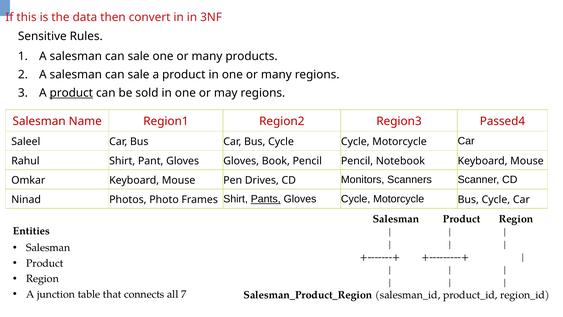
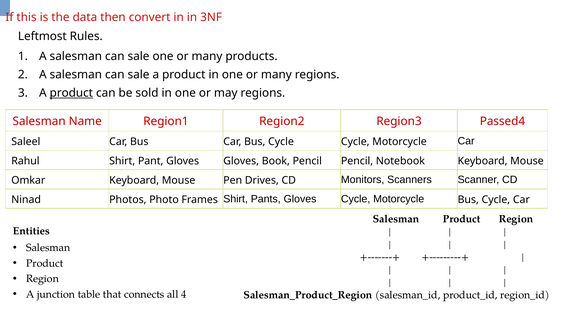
Sensitive: Sensitive -> Leftmost (42, 36)
Pants underline: present -> none (266, 199)
7: 7 -> 4 (184, 294)
